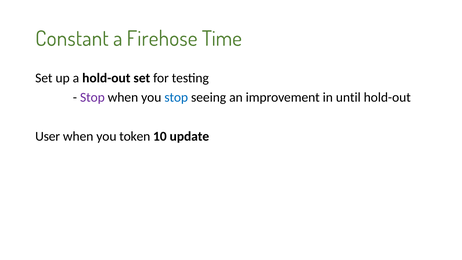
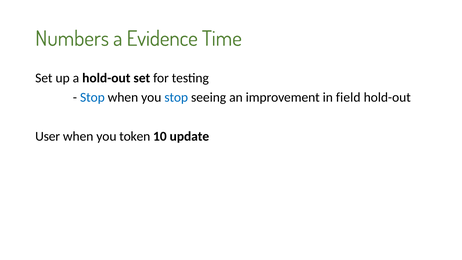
Constant: Constant -> Numbers (72, 39)
Firehose: Firehose -> Evidence (162, 39)
Stop colour: purple -> blue (92, 97)
until: until -> field (348, 97)
